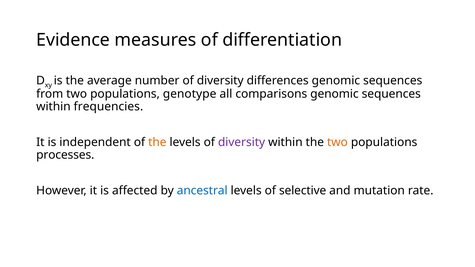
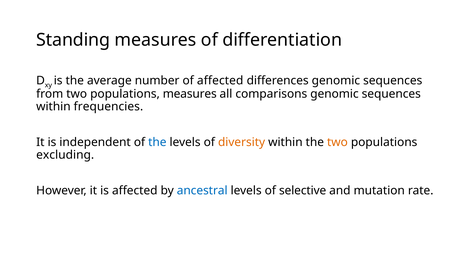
Evidence: Evidence -> Standing (73, 40)
number of diversity: diversity -> affected (220, 81)
populations genotype: genotype -> measures (190, 94)
the colour: orange -> blue (157, 142)
diversity colour: purple -> orange (242, 142)
processes: processes -> excluding (65, 155)
